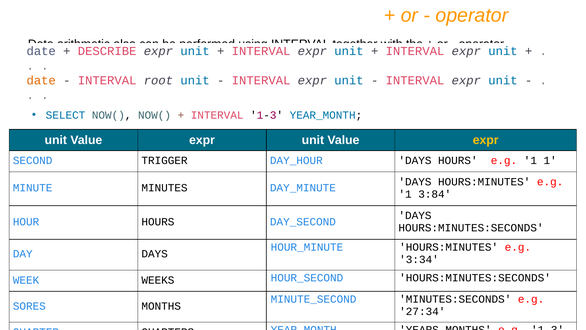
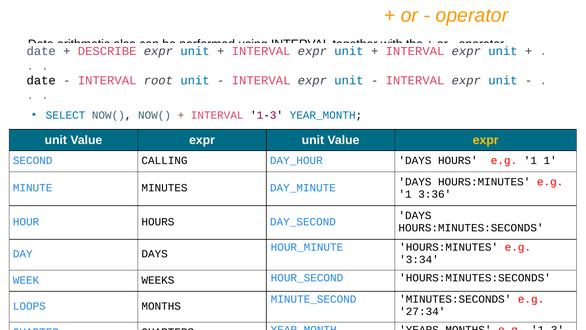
date colour: orange -> black (41, 80)
TRIGGER: TRIGGER -> CALLING (164, 160)
3:84: 3:84 -> 3:36 (435, 194)
SORES: SORES -> LOOPS (29, 306)
